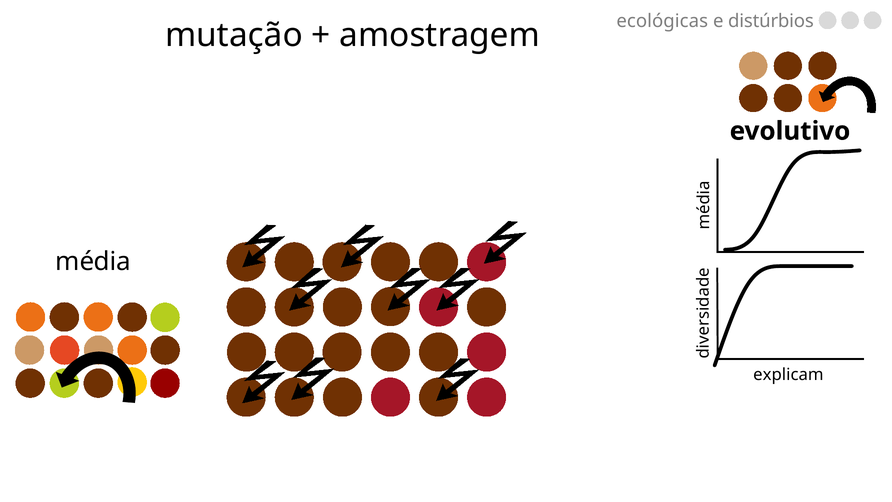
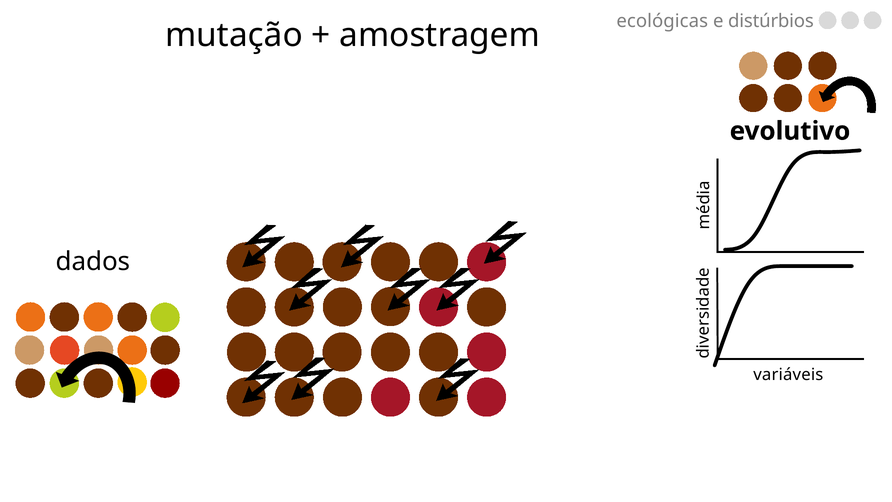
média: média -> dados (93, 261)
explicam: explicam -> variáveis (788, 374)
